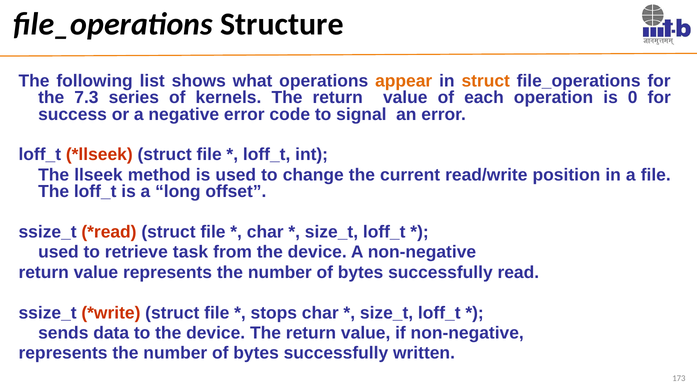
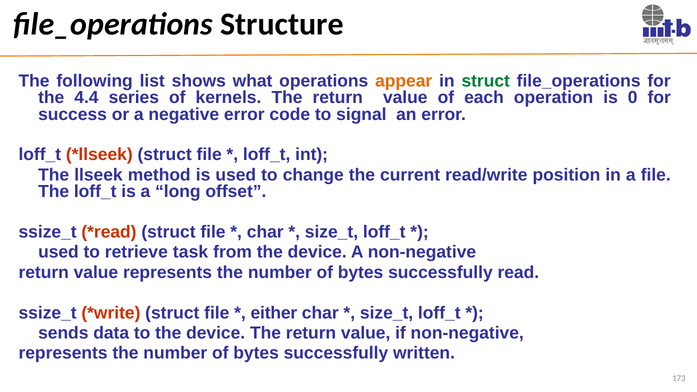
struct colour: orange -> green (486, 81)
7.3: 7.3 -> 4.4 (86, 98)
stops: stops -> either (274, 313)
